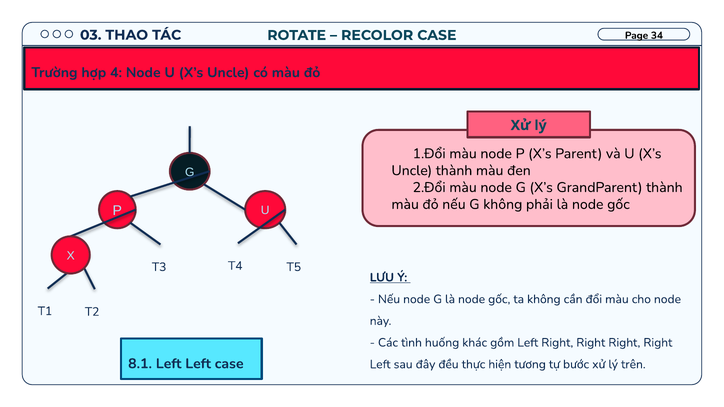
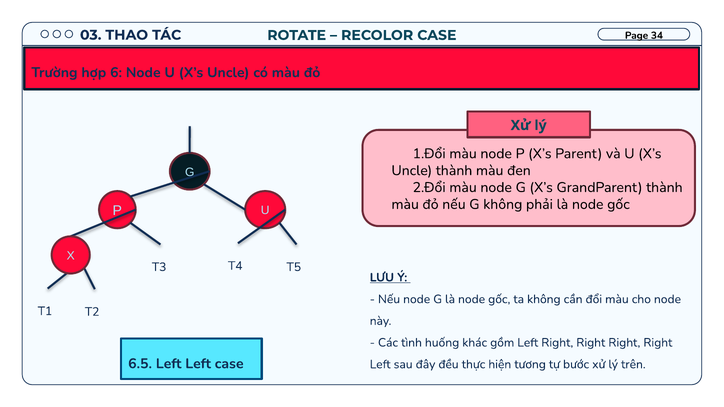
4: 4 -> 6 (116, 73)
8.1: 8.1 -> 6.5 (140, 364)
